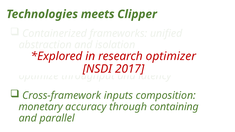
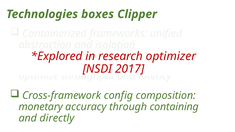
meets: meets -> boxes (98, 14)
inputs: inputs -> config (118, 96)
parallel: parallel -> directly (57, 118)
